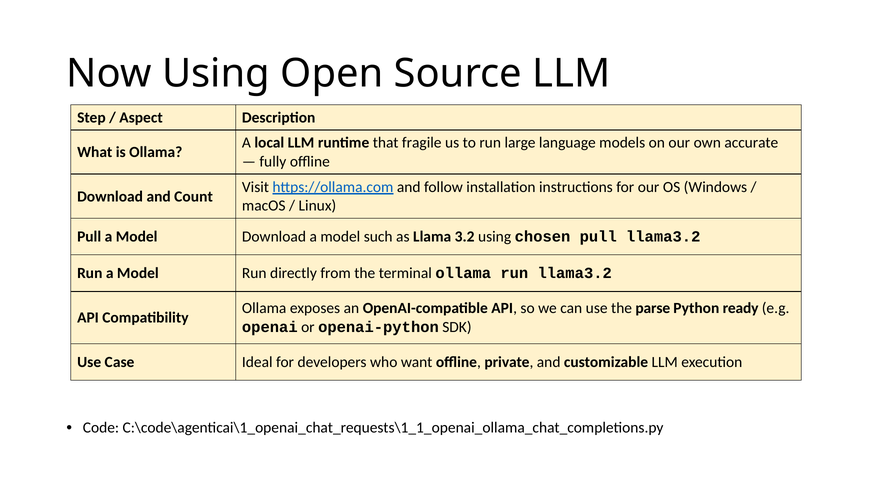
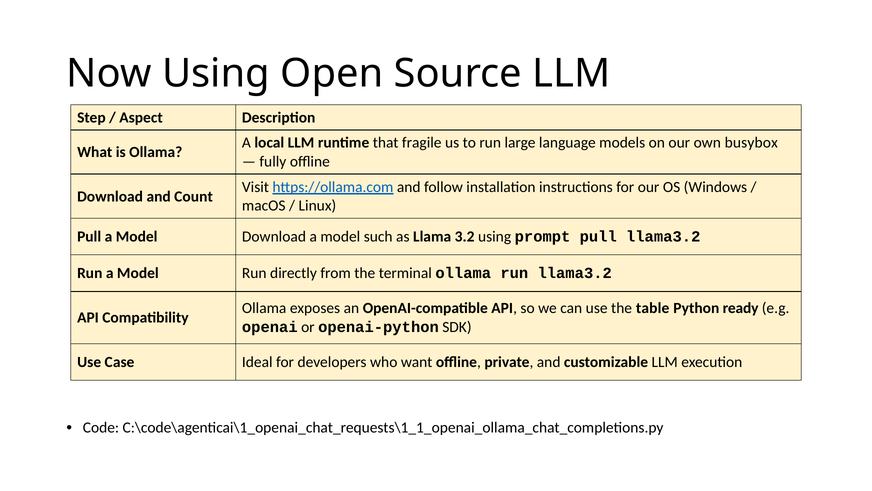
accurate: accurate -> busybox (751, 143)
chosen: chosen -> prompt (543, 236)
parse: parse -> table (653, 308)
